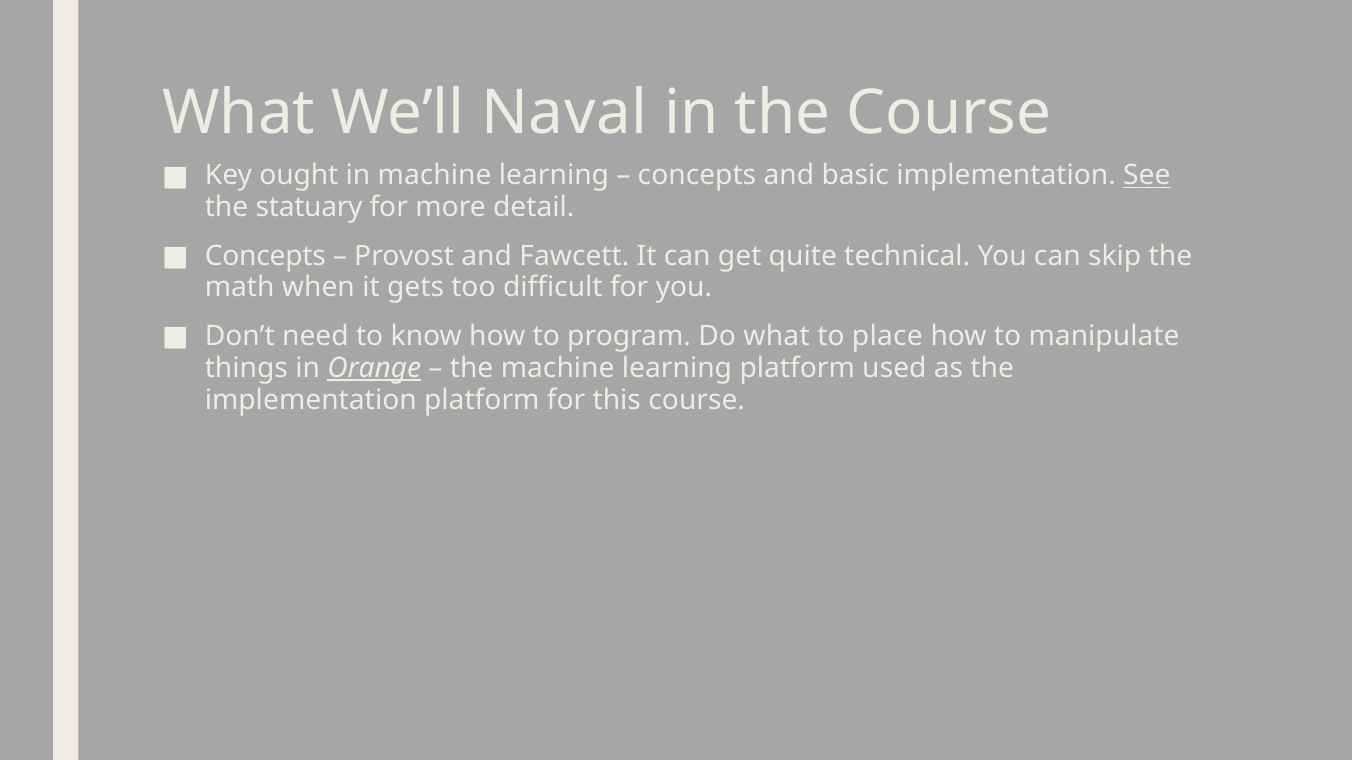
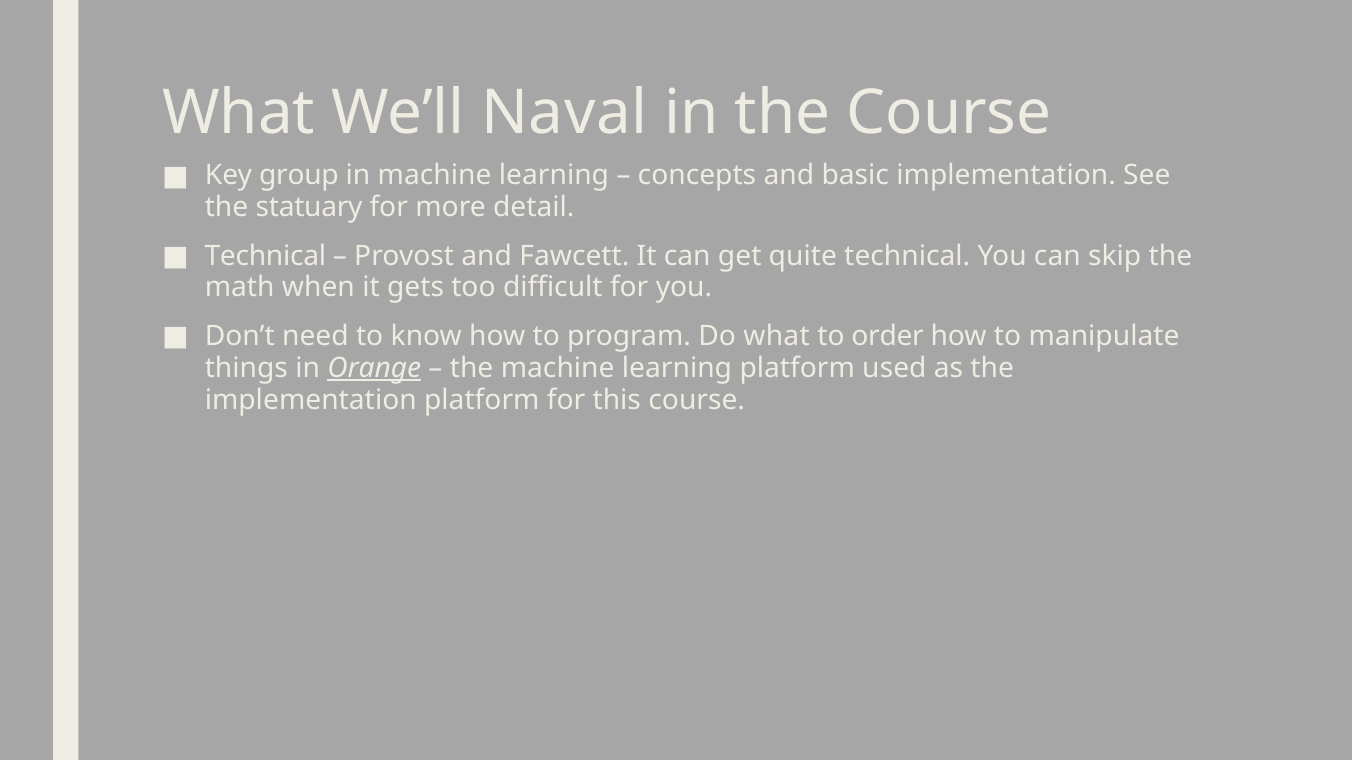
ought: ought -> group (299, 175)
See underline: present -> none (1147, 175)
Concepts: Concepts -> Technical (265, 256)
place: place -> order (888, 336)
